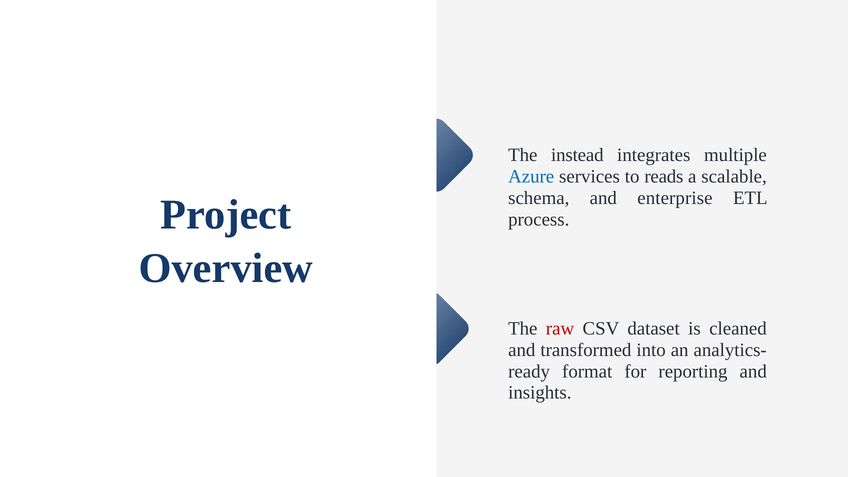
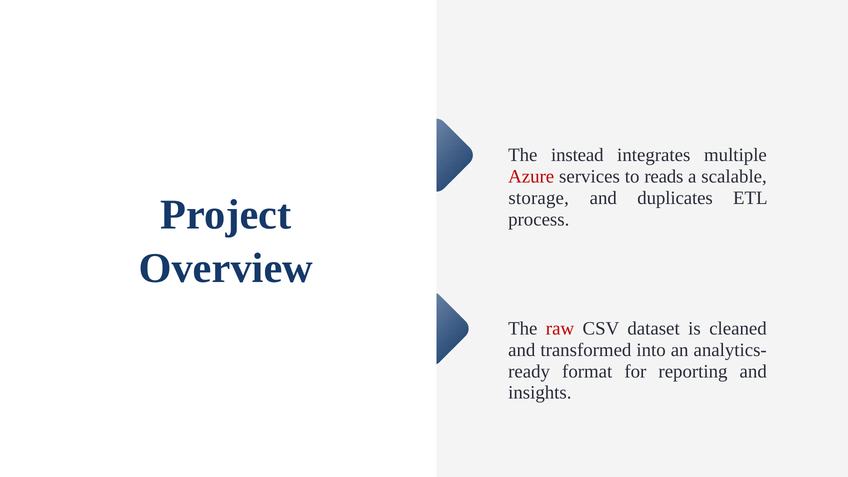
Azure colour: blue -> red (531, 176)
schema: schema -> storage (539, 198)
enterprise: enterprise -> duplicates (675, 198)
